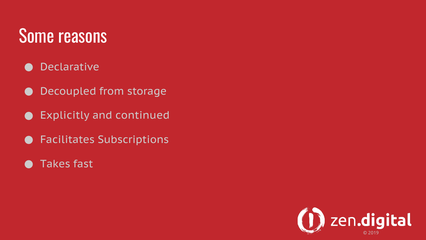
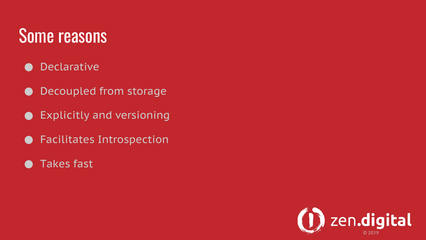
continued: continued -> versioning (143, 115)
Subscriptions: Subscriptions -> Introspection (133, 139)
